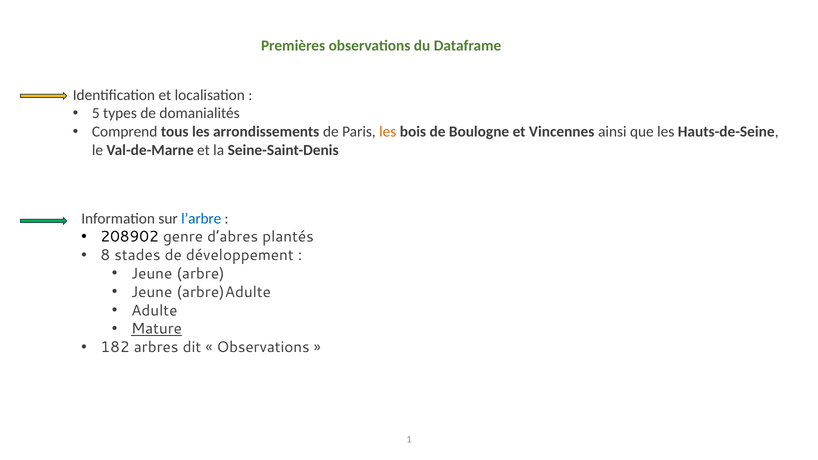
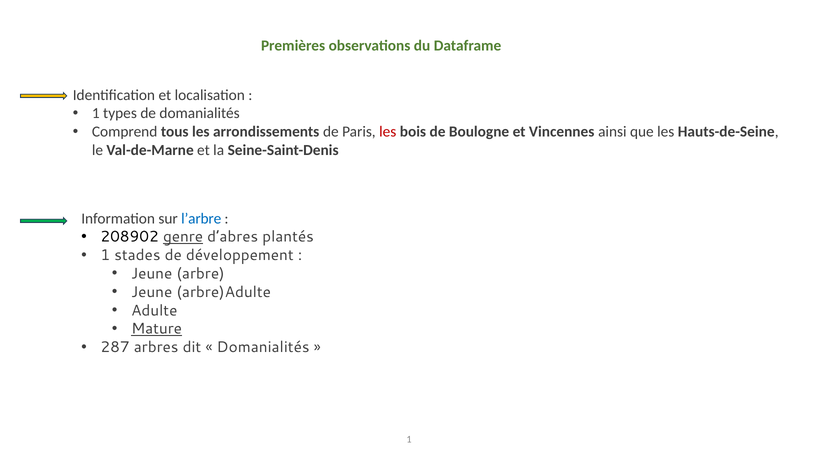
5: 5 -> 1 (96, 113)
les colour: orange -> red (388, 132)
genre underline: none -> present (183, 237)
8: 8 -> 1 (105, 255)
182: 182 -> 287 (115, 347)
Observations: Observations -> Domanialités (263, 347)
